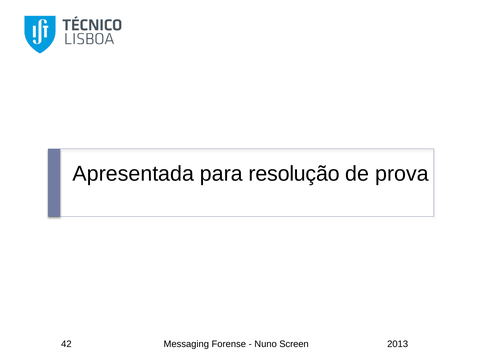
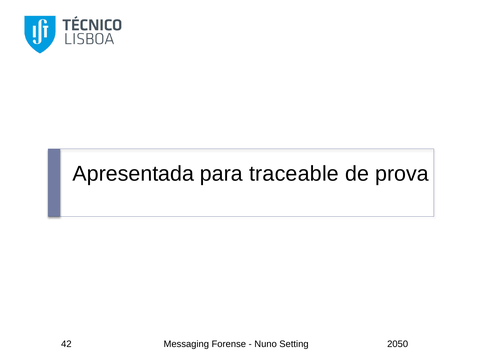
resolução: resolução -> traceable (294, 173)
Screen: Screen -> Setting (294, 344)
2013: 2013 -> 2050 (398, 344)
